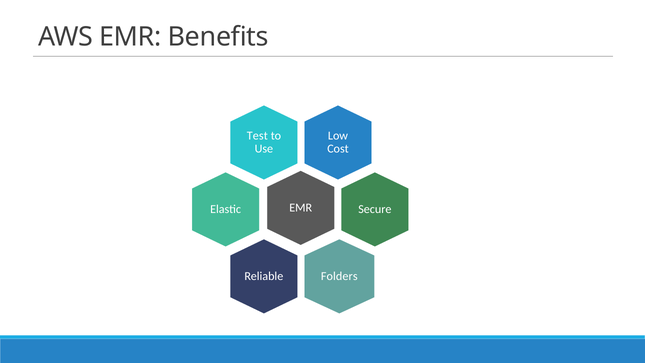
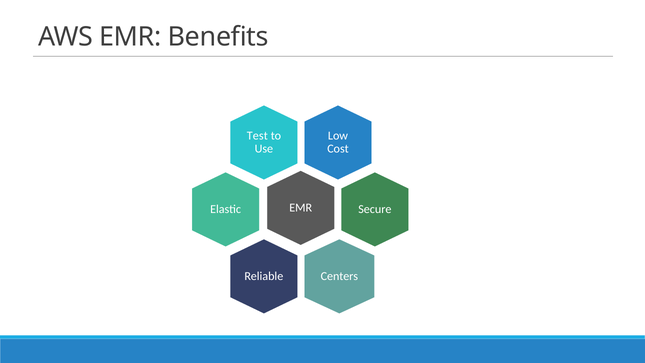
Folders: Folders -> Centers (339, 276)
